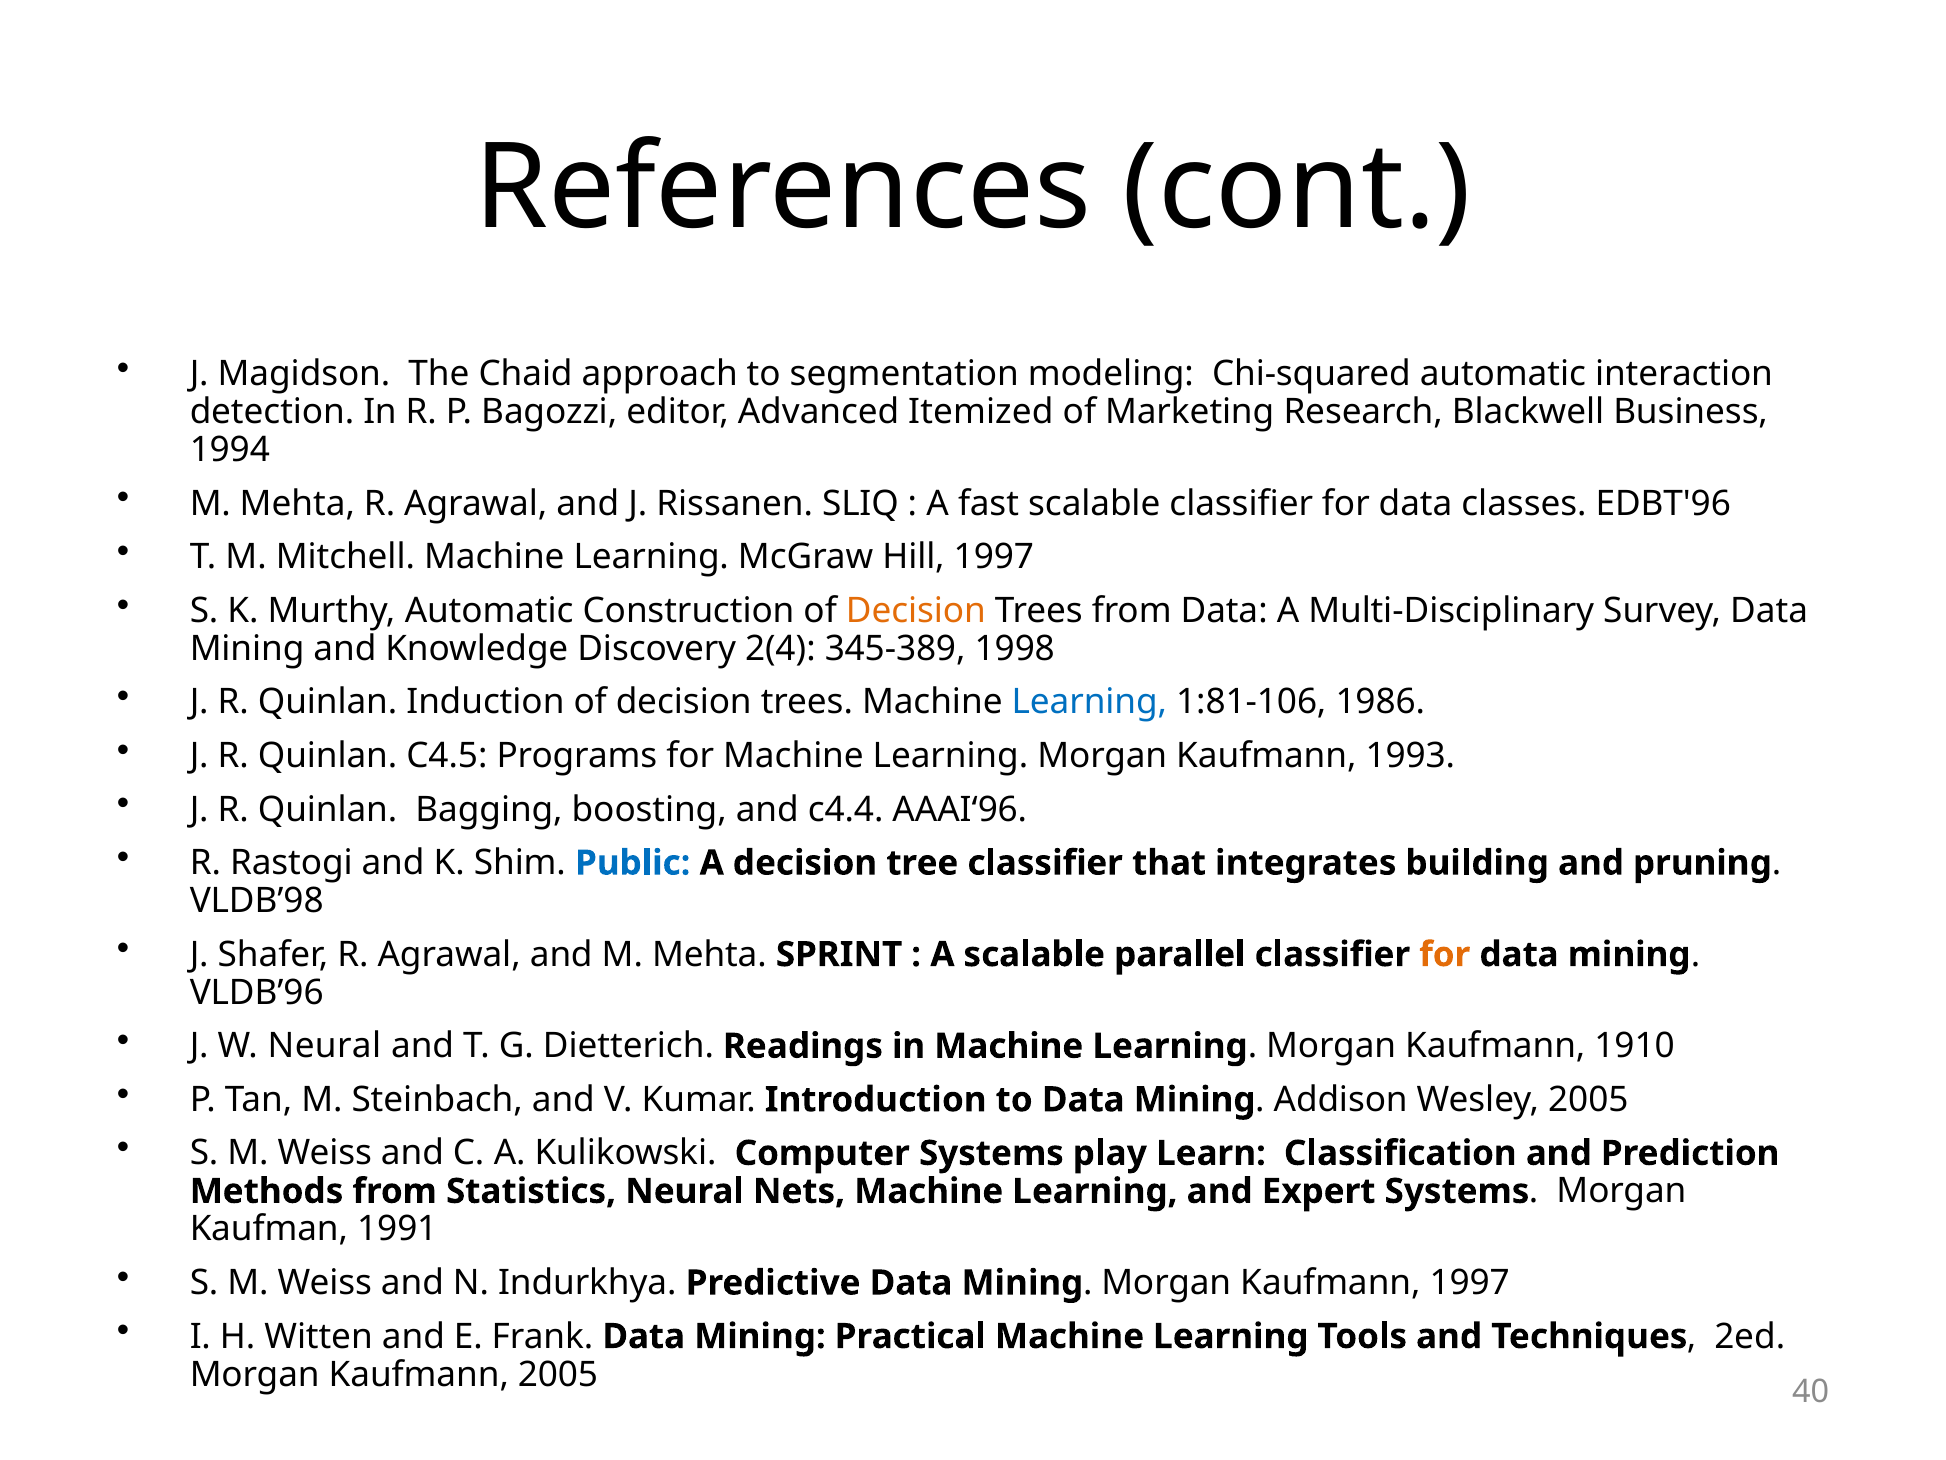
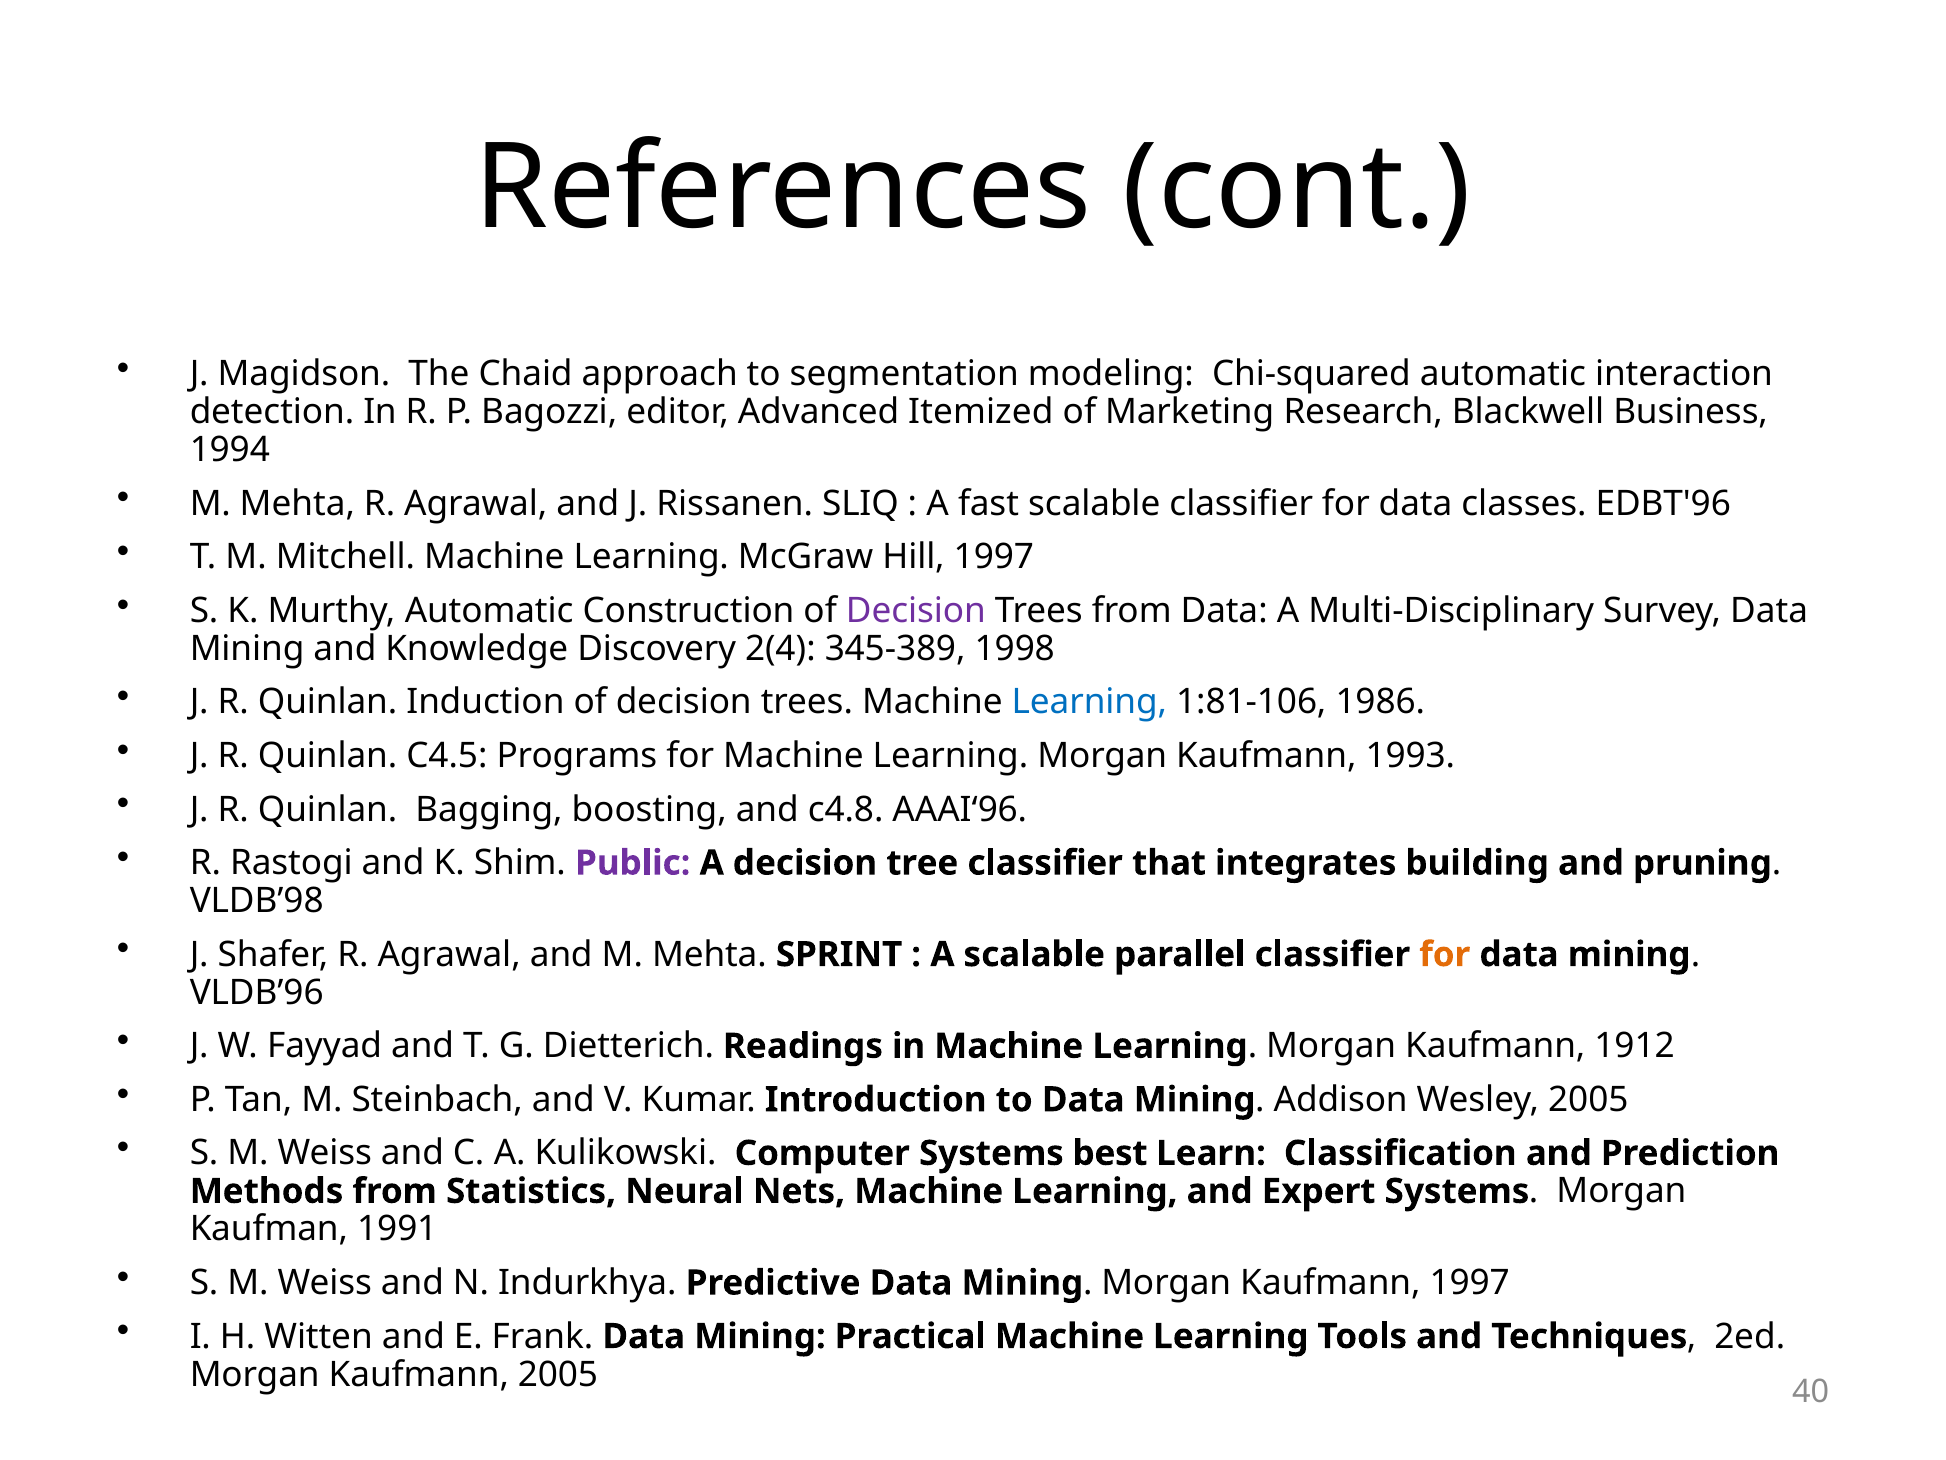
Decision colour: orange -> purple (916, 611)
c4.4: c4.4 -> c4.8 (846, 809)
Public colour: blue -> purple (633, 863)
W Neural: Neural -> Fayyad (325, 1046)
1910: 1910 -> 1912 (1635, 1046)
play: play -> best (1110, 1153)
